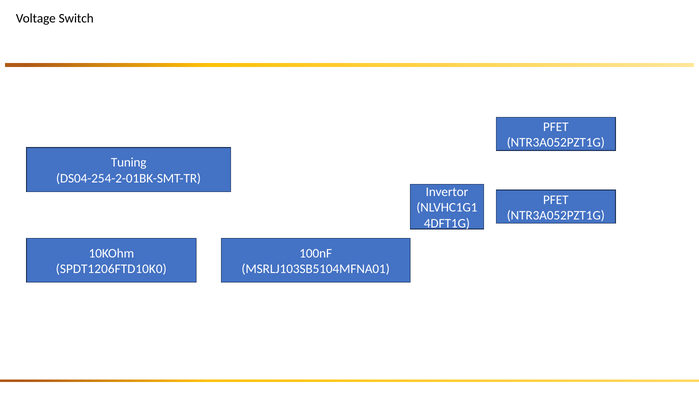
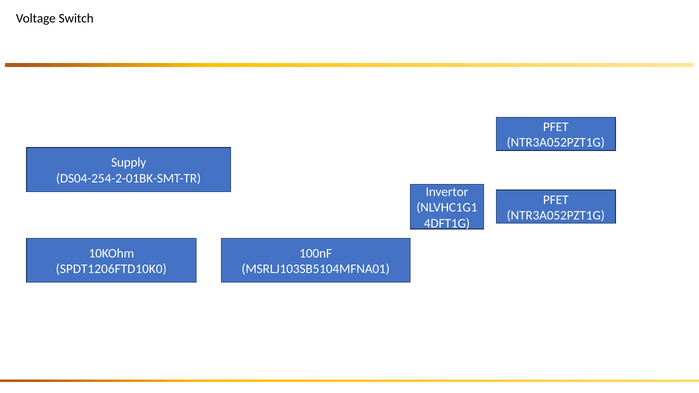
Tuning: Tuning -> Supply (129, 163)
